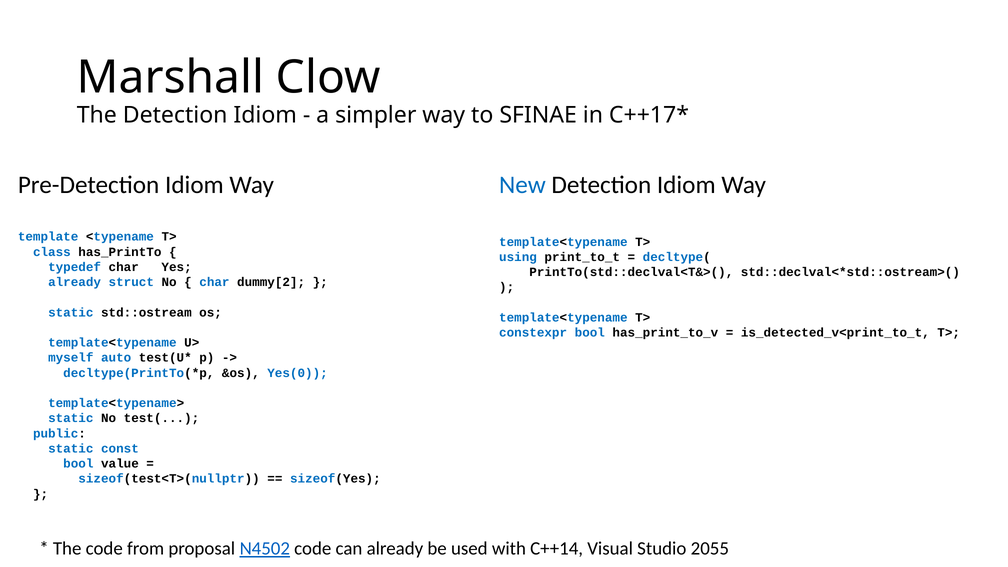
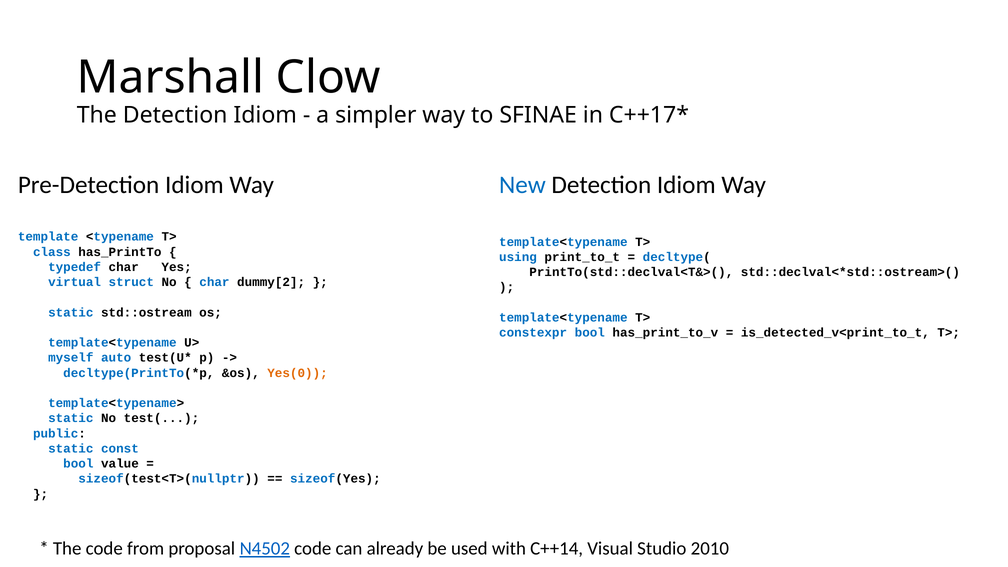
already: already -> virtual (75, 282)
Yes(0 colour: blue -> orange (298, 373)
2055: 2055 -> 2010 (710, 549)
